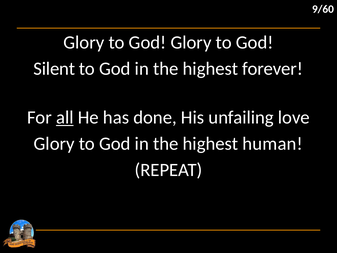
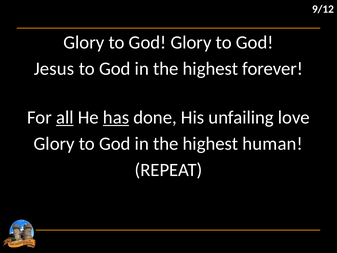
9/60: 9/60 -> 9/12 (323, 9)
Silent: Silent -> Jesus (54, 69)
has underline: none -> present (116, 117)
